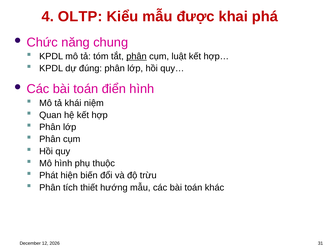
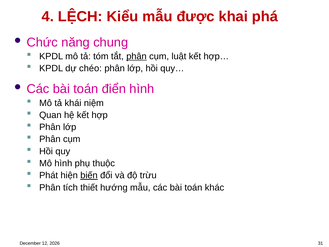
OLTP: OLTP -> LỆCH (80, 16)
đúng: đúng -> chéo (90, 68)
biến underline: none -> present (89, 175)
